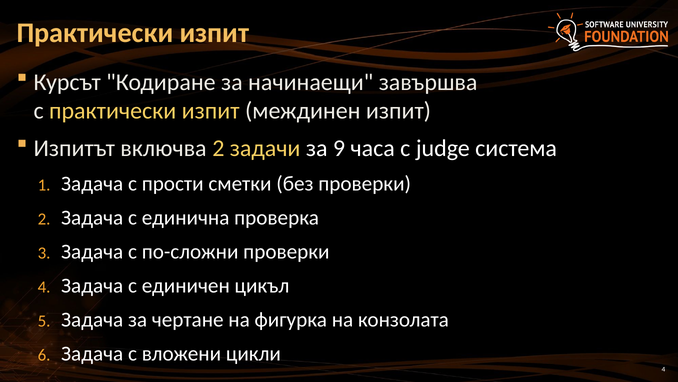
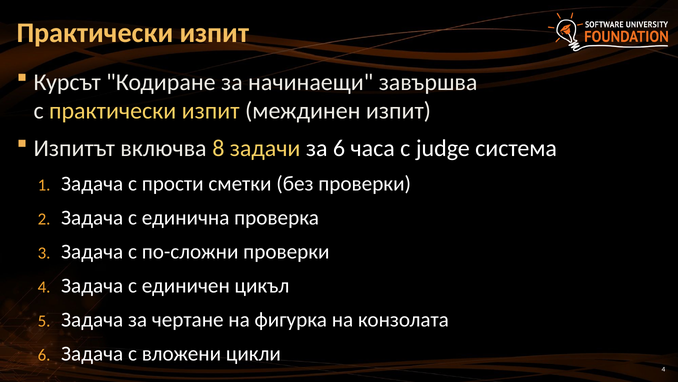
включва 2: 2 -> 8 (218, 148)
за 9: 9 -> 6 (339, 148)
